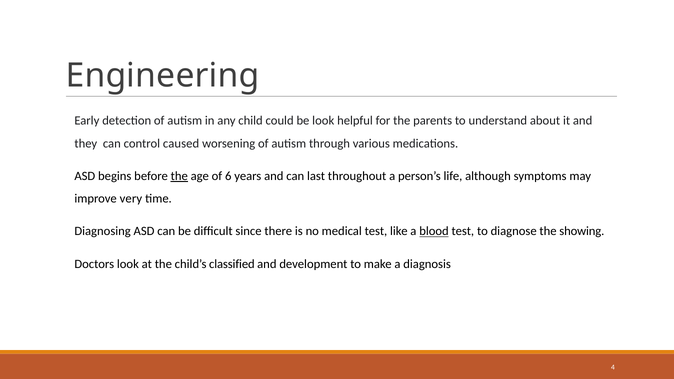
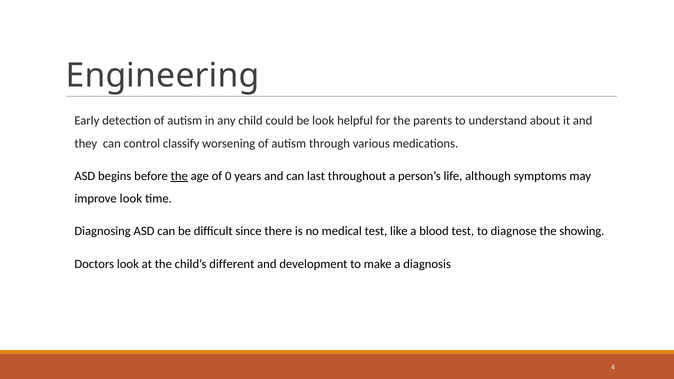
caused: caused -> classify (181, 143)
6: 6 -> 0 (228, 176)
improve very: very -> look (131, 199)
blood underline: present -> none (434, 231)
classified: classified -> different (232, 264)
